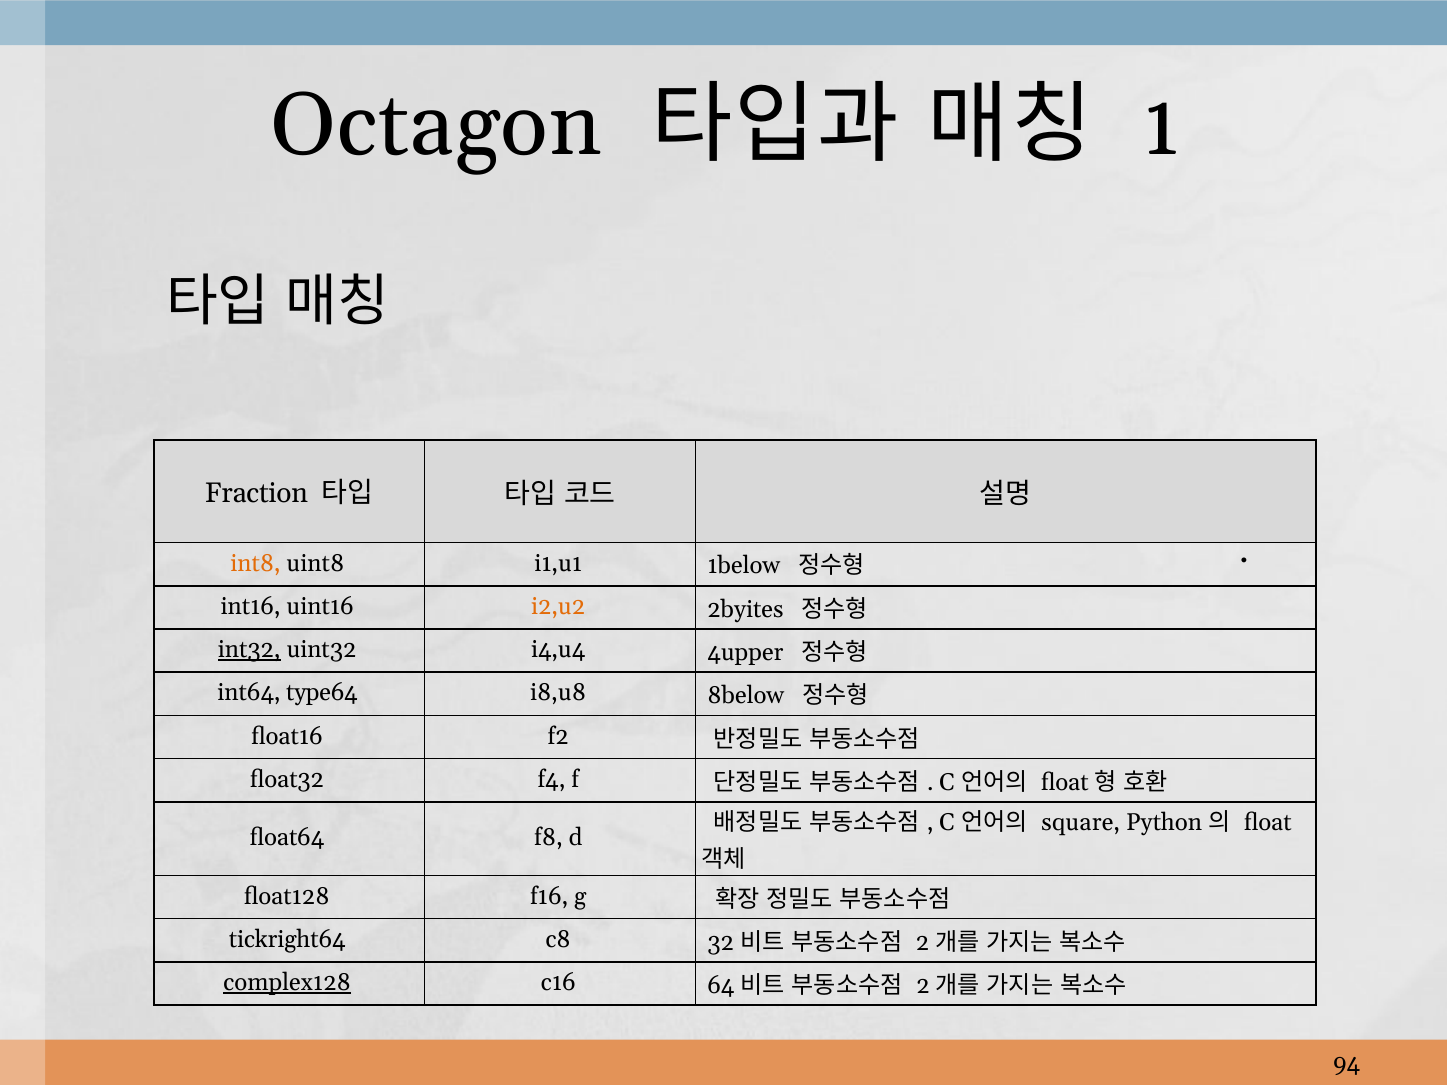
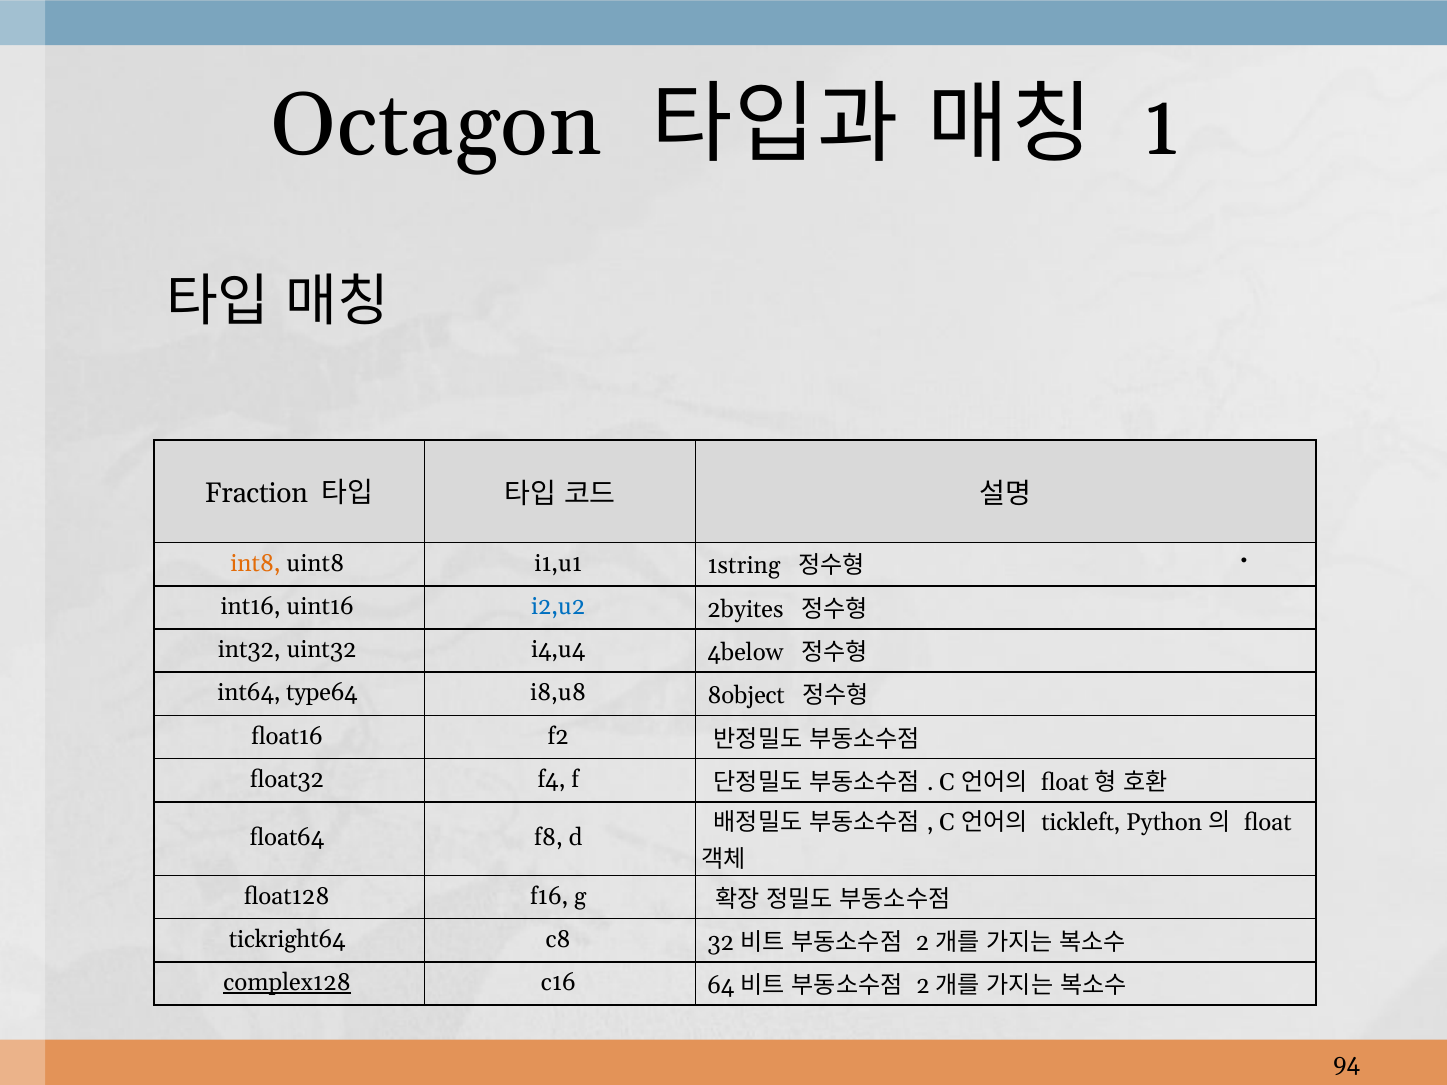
1below: 1below -> 1string (744, 566)
i2,u2 colour: orange -> blue (558, 607)
int32 underline: present -> none (249, 650)
4upper: 4upper -> 4below (745, 653)
8below: 8below -> 8object (746, 696)
square: square -> tickleft (1081, 823)
